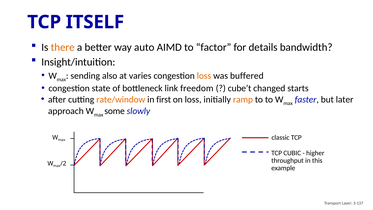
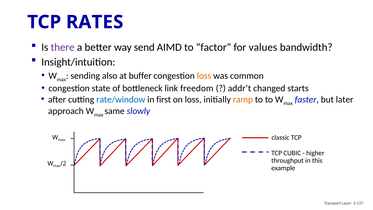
ITSELF: ITSELF -> RATES (95, 22)
there colour: orange -> purple (63, 47)
auto: auto -> send (144, 47)
details: details -> values (263, 47)
varies: varies -> buffer (140, 76)
buffered: buffered -> common (247, 76)
cube’t: cube’t -> addr’t (239, 88)
rate/window colour: orange -> blue (121, 100)
some: some -> same (115, 111)
